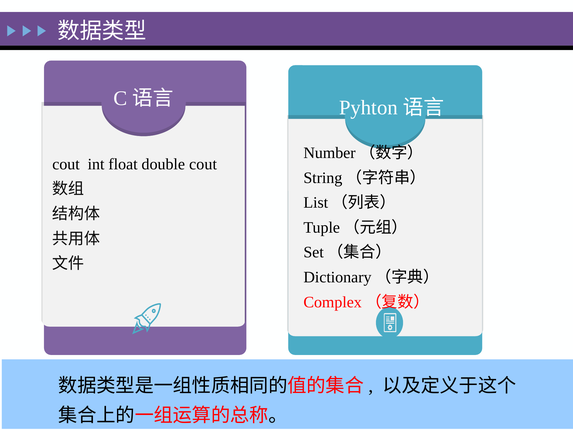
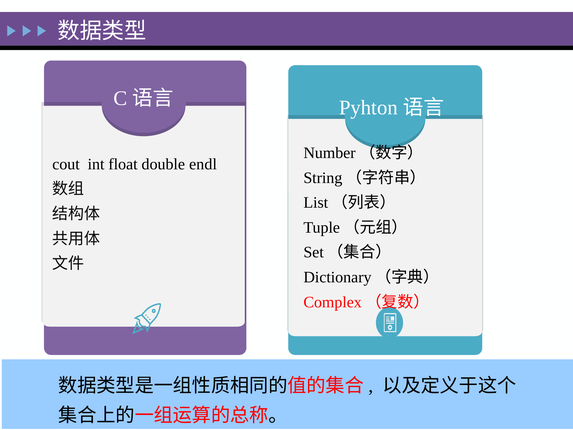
double cout: cout -> endl (203, 164)
